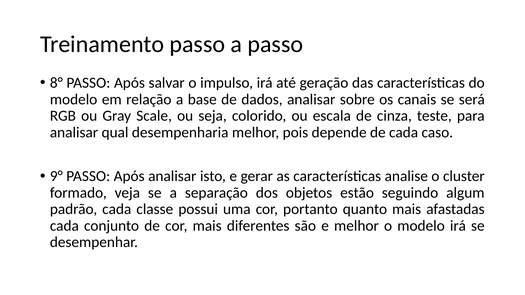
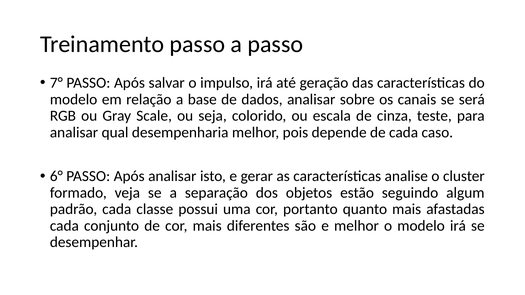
8°: 8° -> 7° (56, 83)
9°: 9° -> 6° (56, 176)
